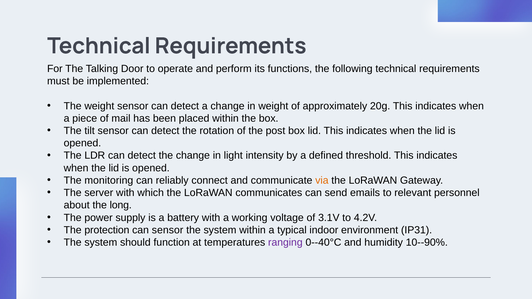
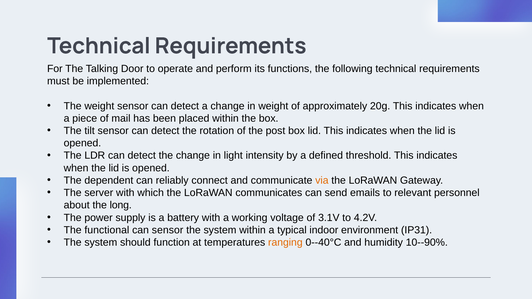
monitoring: monitoring -> dependent (109, 181)
protection: protection -> functional (107, 230)
ranging colour: purple -> orange (285, 243)
